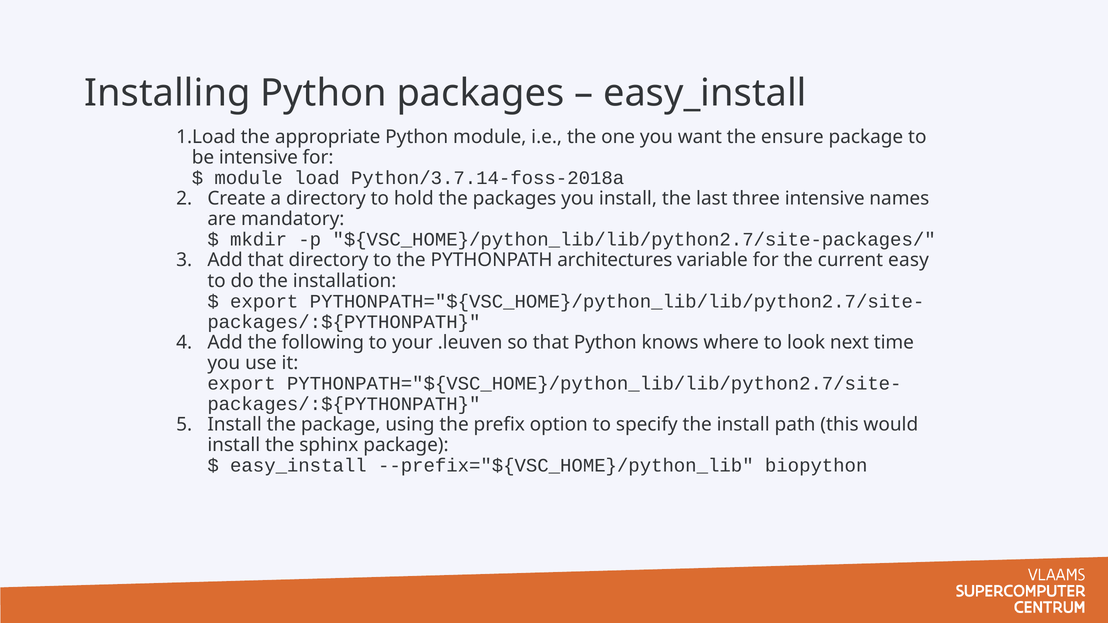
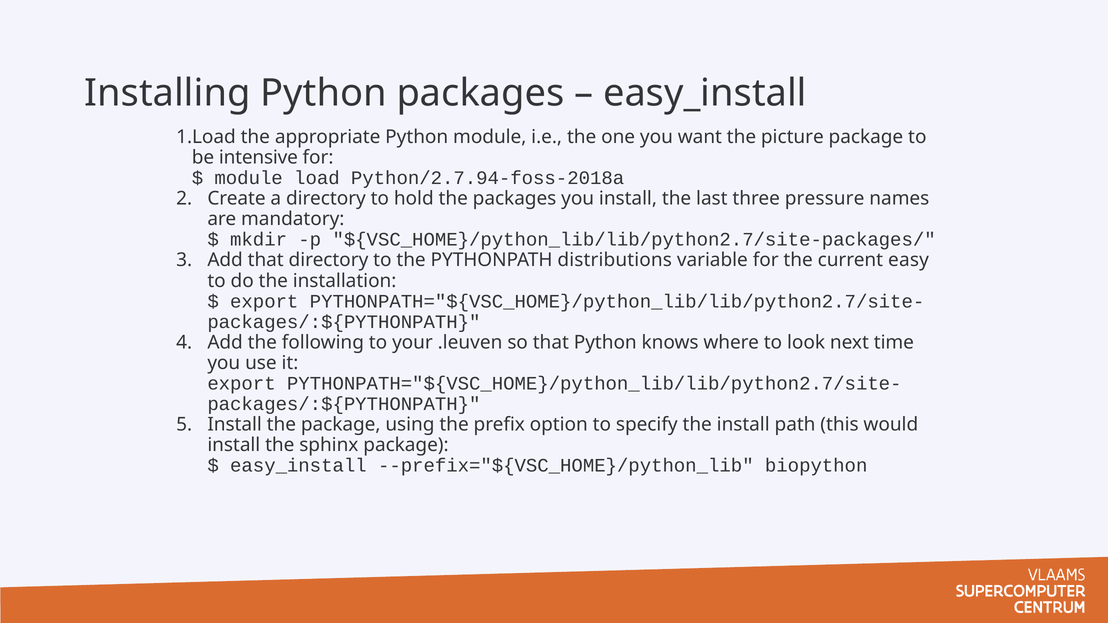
ensure: ensure -> picture (792, 137)
Python/3.7.14-foss-2018a: Python/3.7.14-foss-2018a -> Python/2.7.94-foss-2018a (488, 178)
three intensive: intensive -> pressure (825, 199)
architectures: architectures -> distributions (615, 260)
